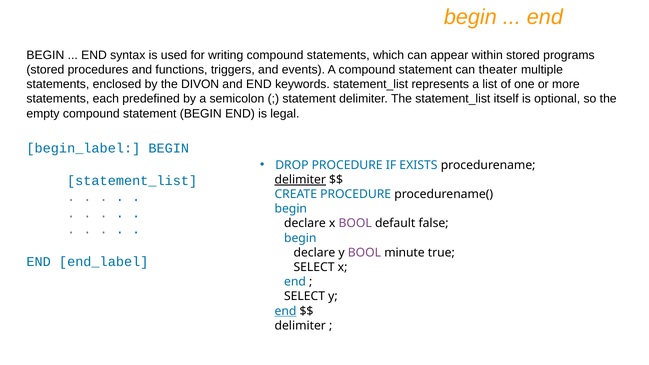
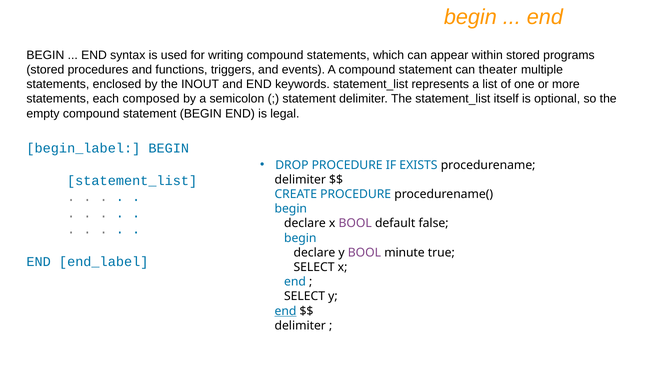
DIVON: DIVON -> INOUT (200, 84)
predefined: predefined -> composed (151, 99)
delimiter underline: present -> none (300, 180)
